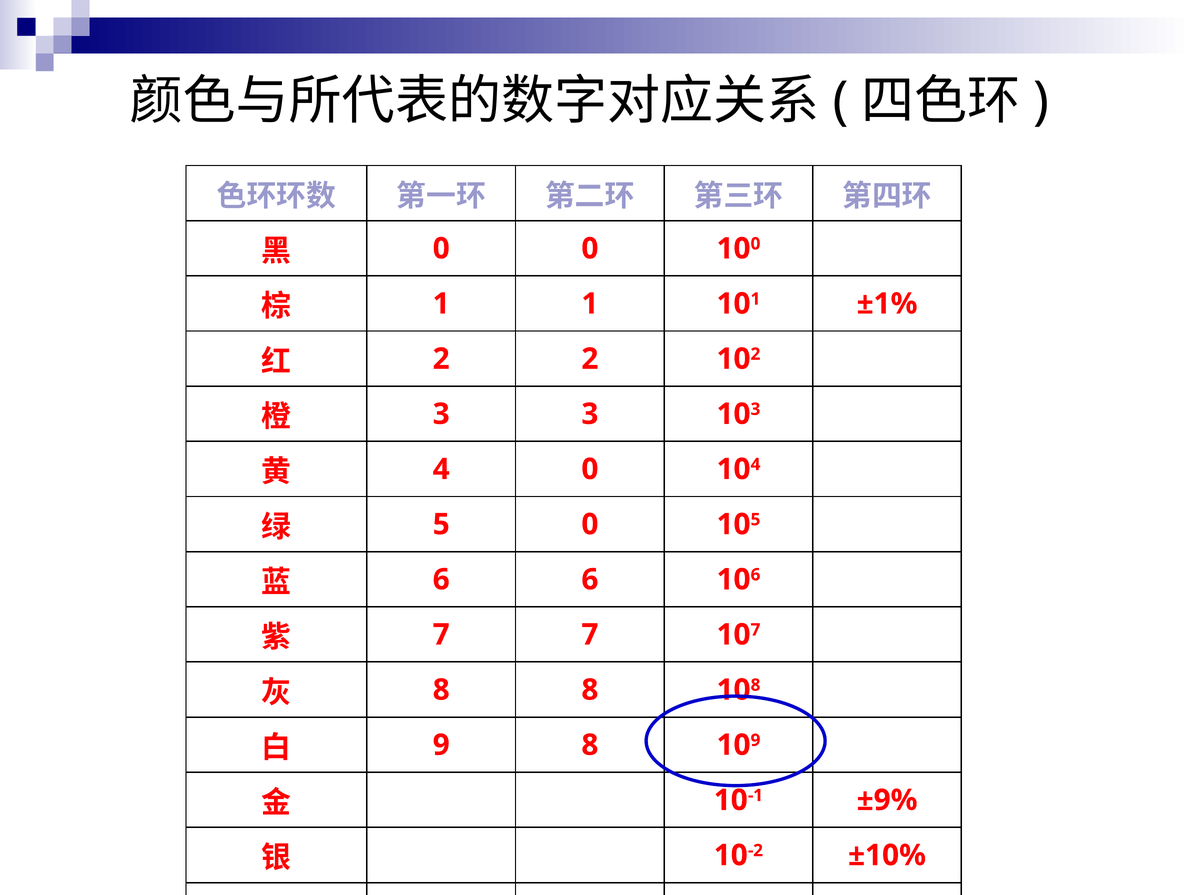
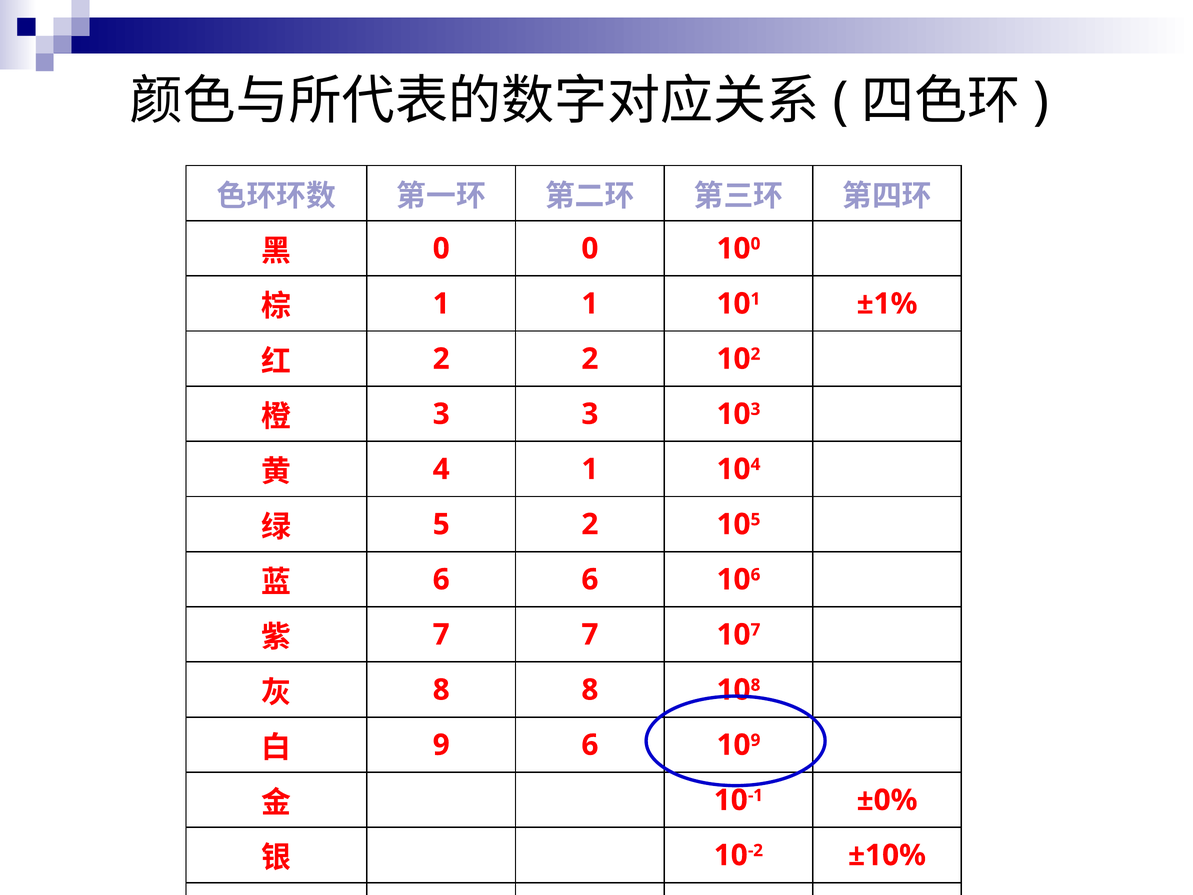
4 0: 0 -> 1 (590, 469)
5 0: 0 -> 2 (590, 524)
9 8: 8 -> 6 (590, 745)
±9%: ±9% -> ±0% (887, 800)
